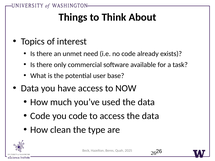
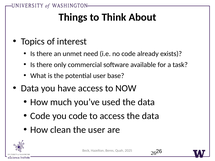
the type: type -> user (97, 130)
